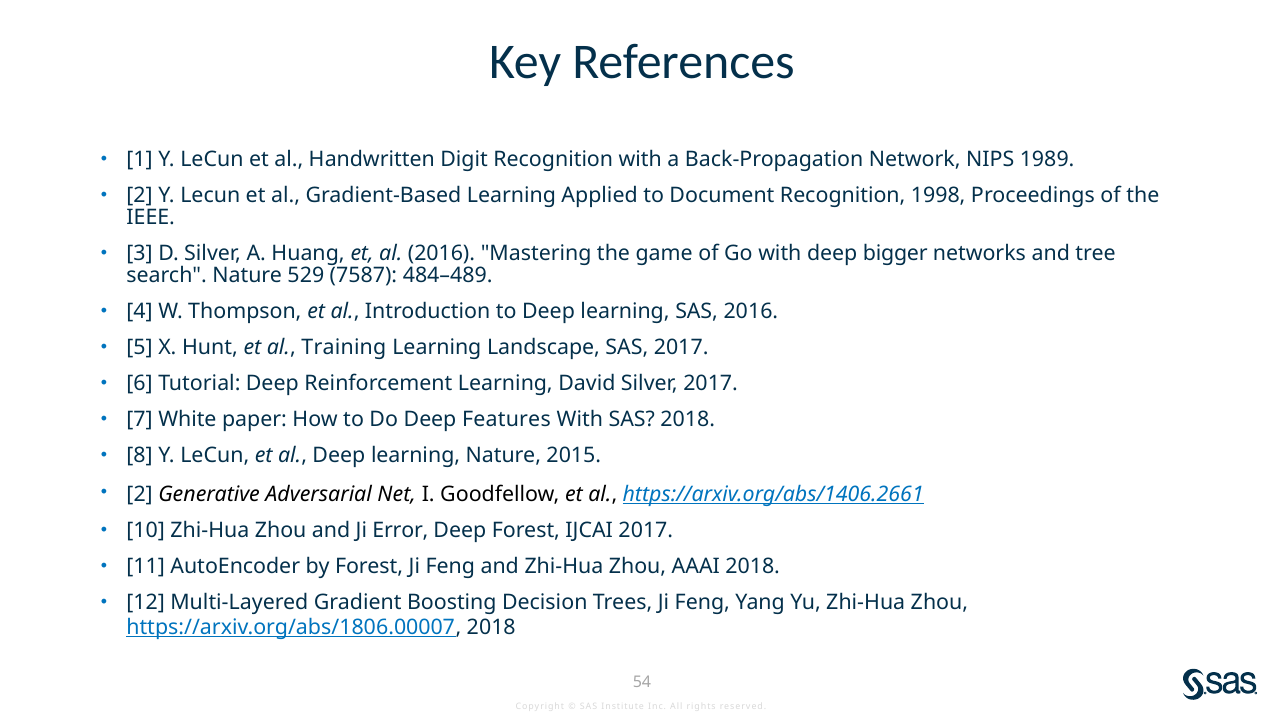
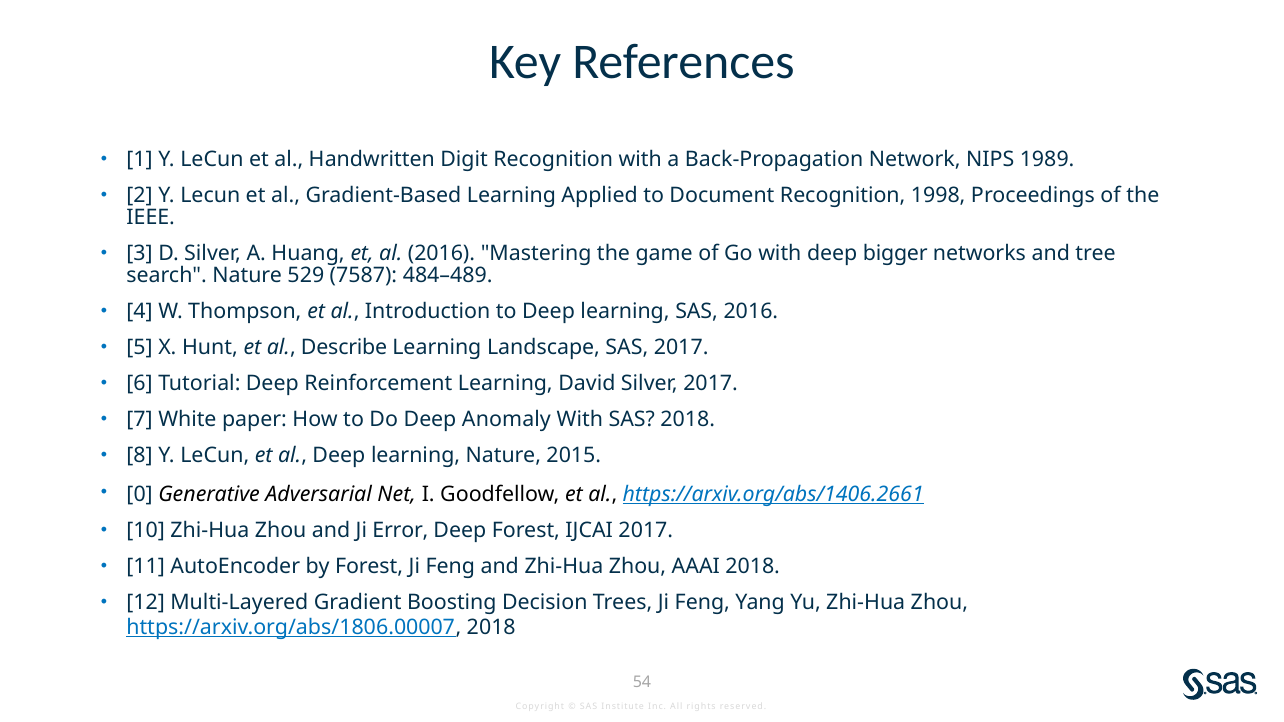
Training: Training -> Describe (344, 348)
Features: Features -> Anomaly (506, 420)
2: 2 -> 0 (140, 494)
